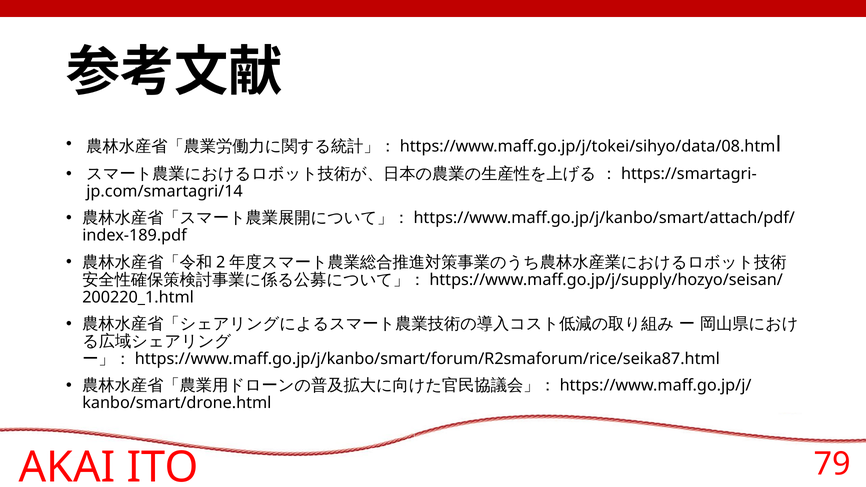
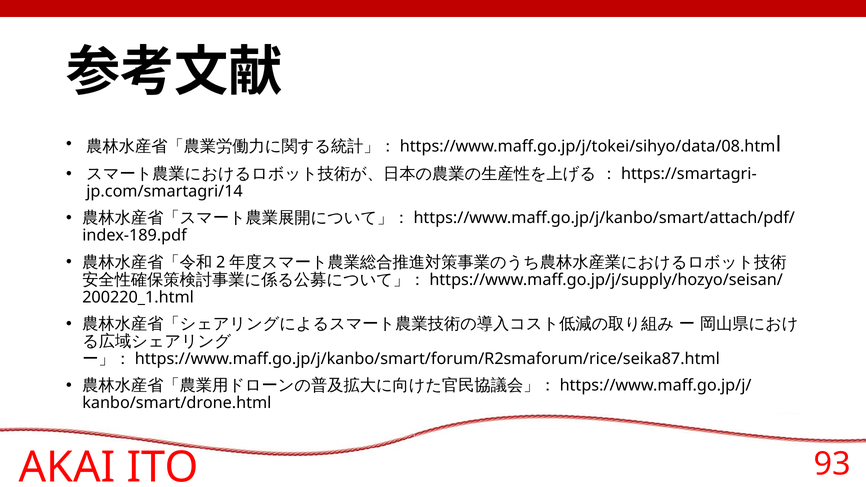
79: 79 -> 93 (832, 464)
